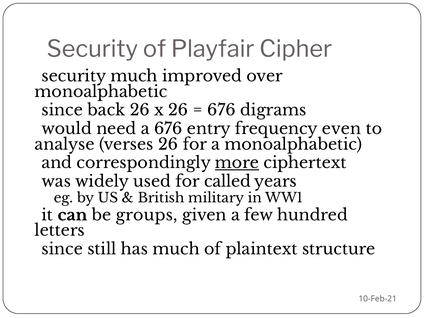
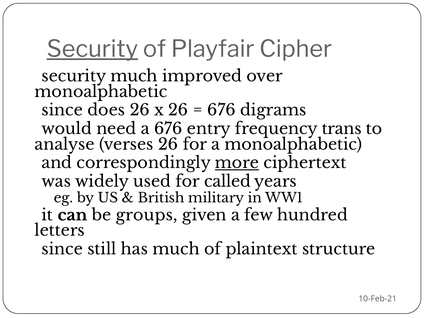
Security underline: none -> present (92, 49)
back: back -> does (106, 110)
even: even -> trans (342, 129)
